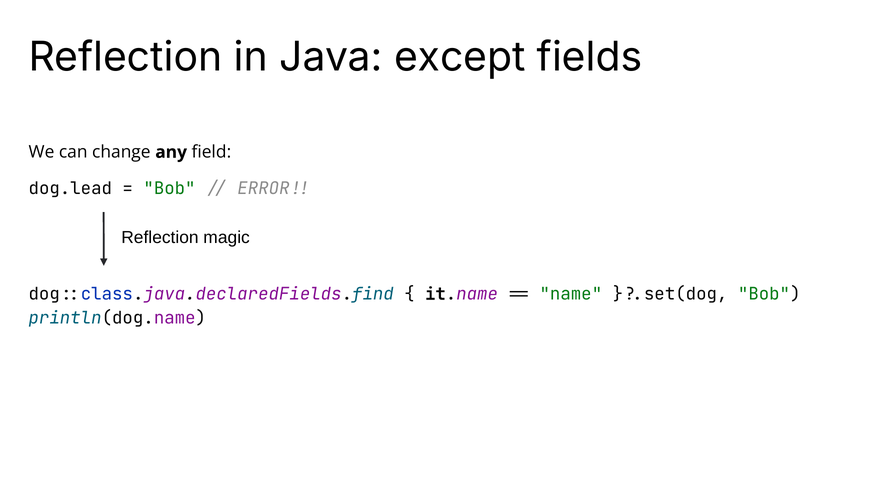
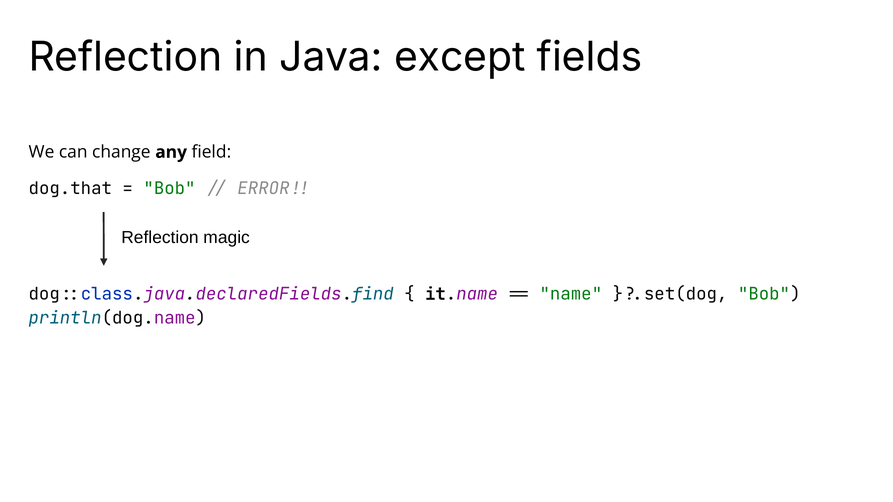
dog.lead: dog.lead -> dog.that (70, 189)
